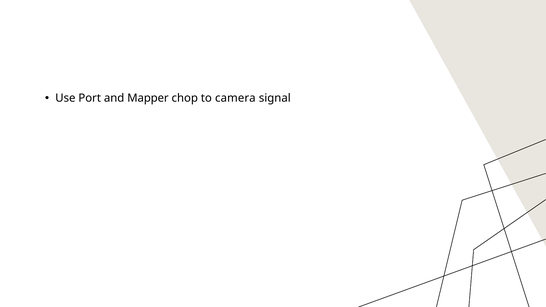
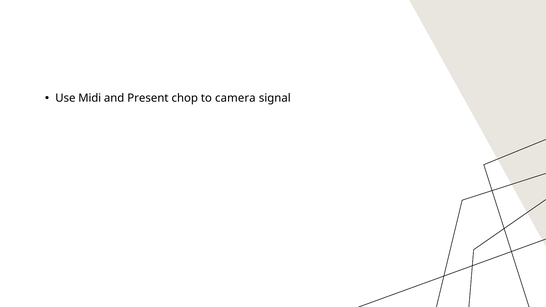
Port: Port -> Midi (90, 98)
Mapper: Mapper -> Present (148, 98)
